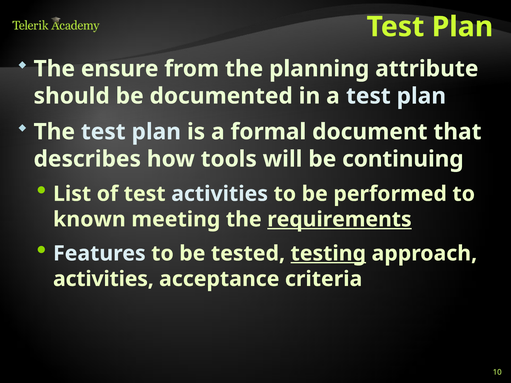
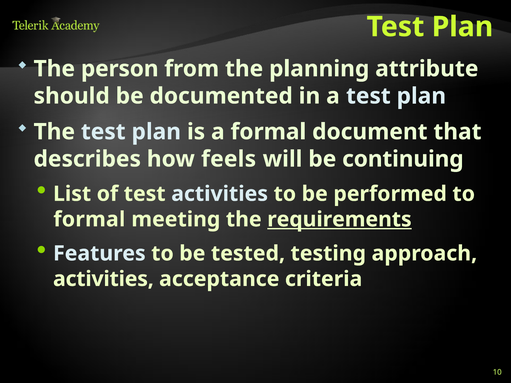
ensure: ensure -> person (120, 69)
tools: tools -> feels (229, 159)
known: known -> formal (89, 220)
testing underline: present -> none (328, 254)
